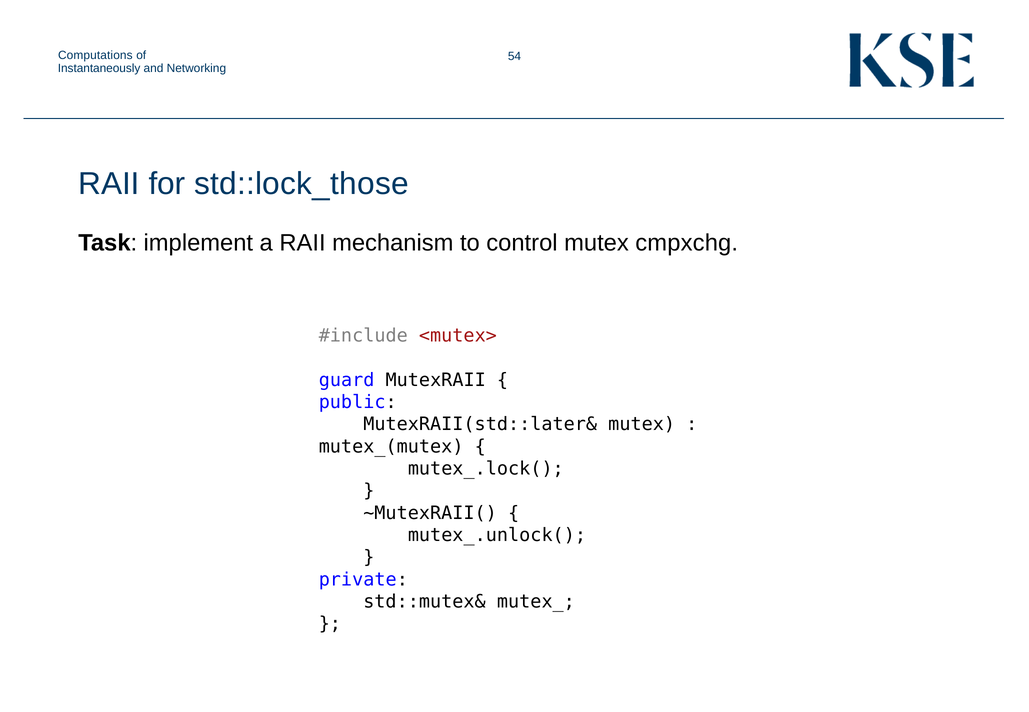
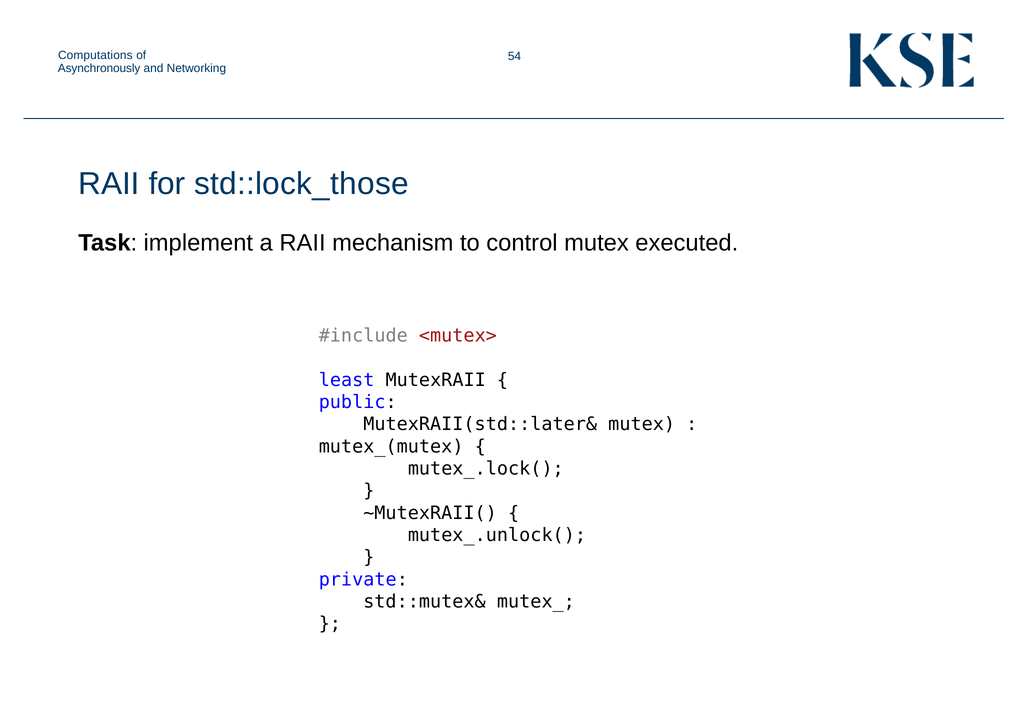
Instantaneously: Instantaneously -> Asynchronously (99, 68)
cmpxchg: cmpxchg -> executed (687, 243)
guard: guard -> least (347, 380)
